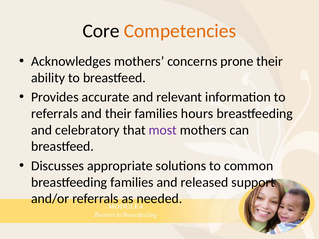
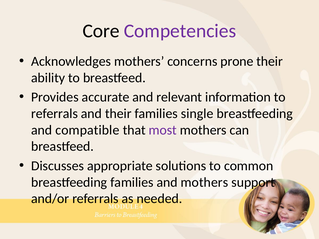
Competencies colour: orange -> purple (180, 31)
hours: hours -> single (197, 114)
celebratory: celebratory -> compatible (87, 130)
and released: released -> mothers (204, 182)
